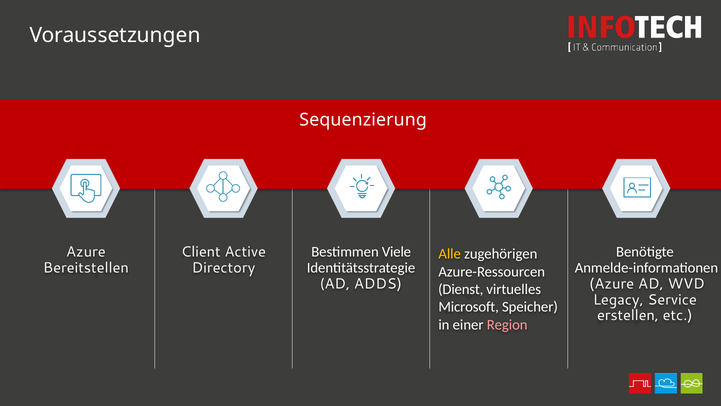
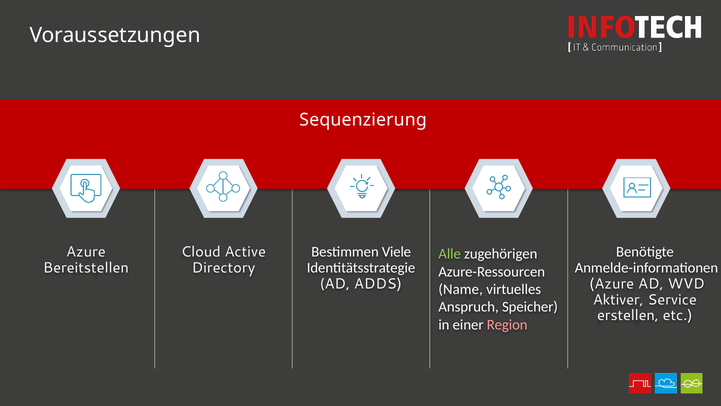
Client: Client -> Cloud (201, 252)
Alle colour: yellow -> light green (450, 254)
Dienst: Dienst -> Name (461, 289)
Legacy: Legacy -> Aktiver (618, 299)
Microsoft: Microsoft -> Anspruch (469, 307)
